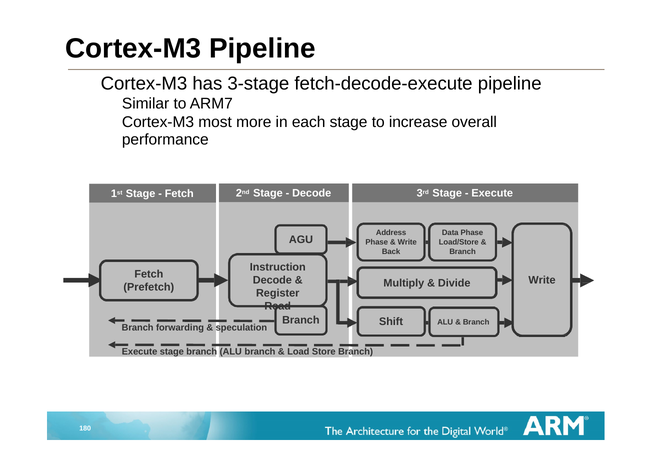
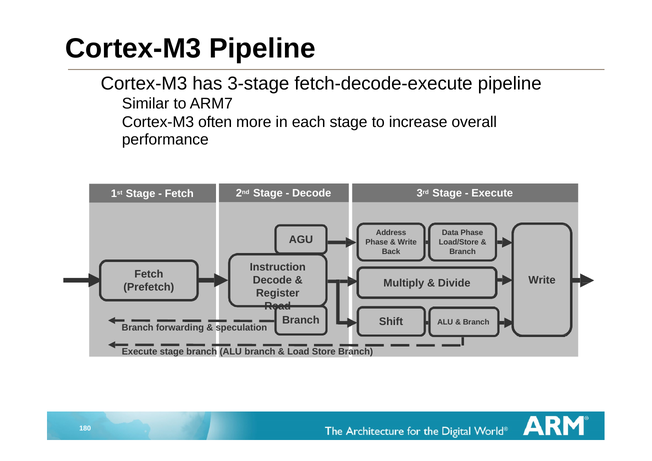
most: most -> often (215, 122)
